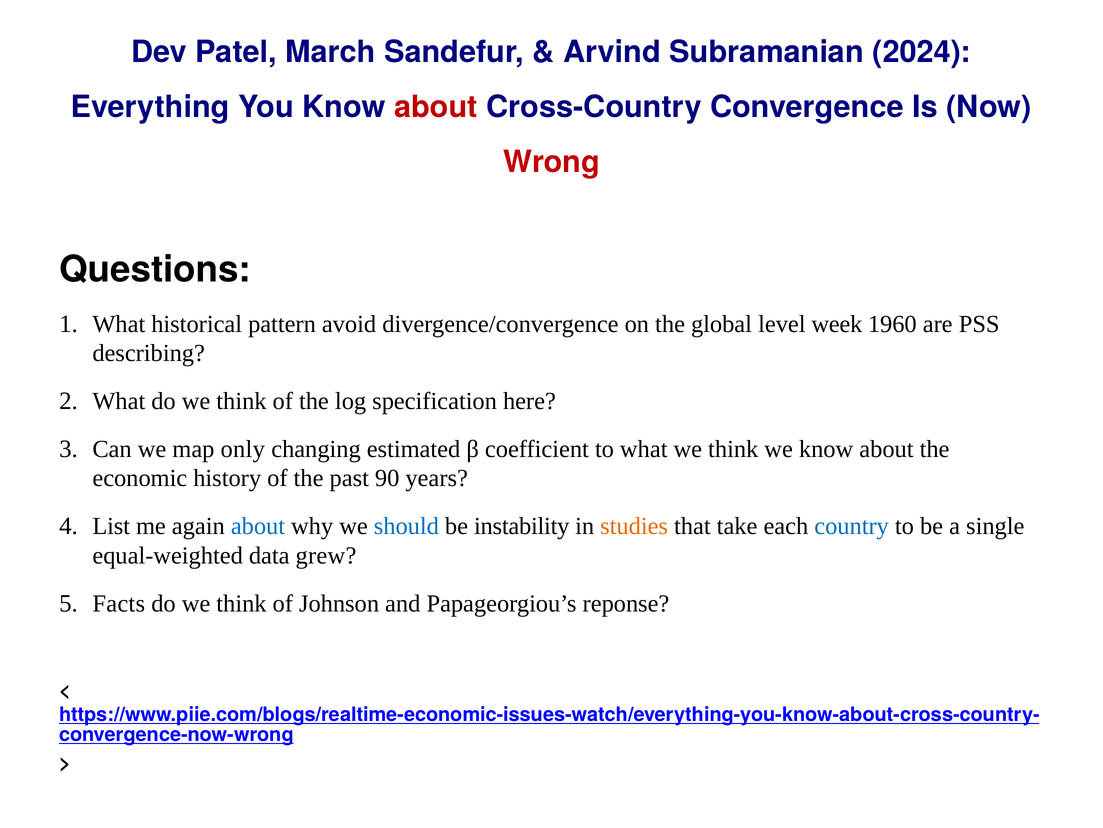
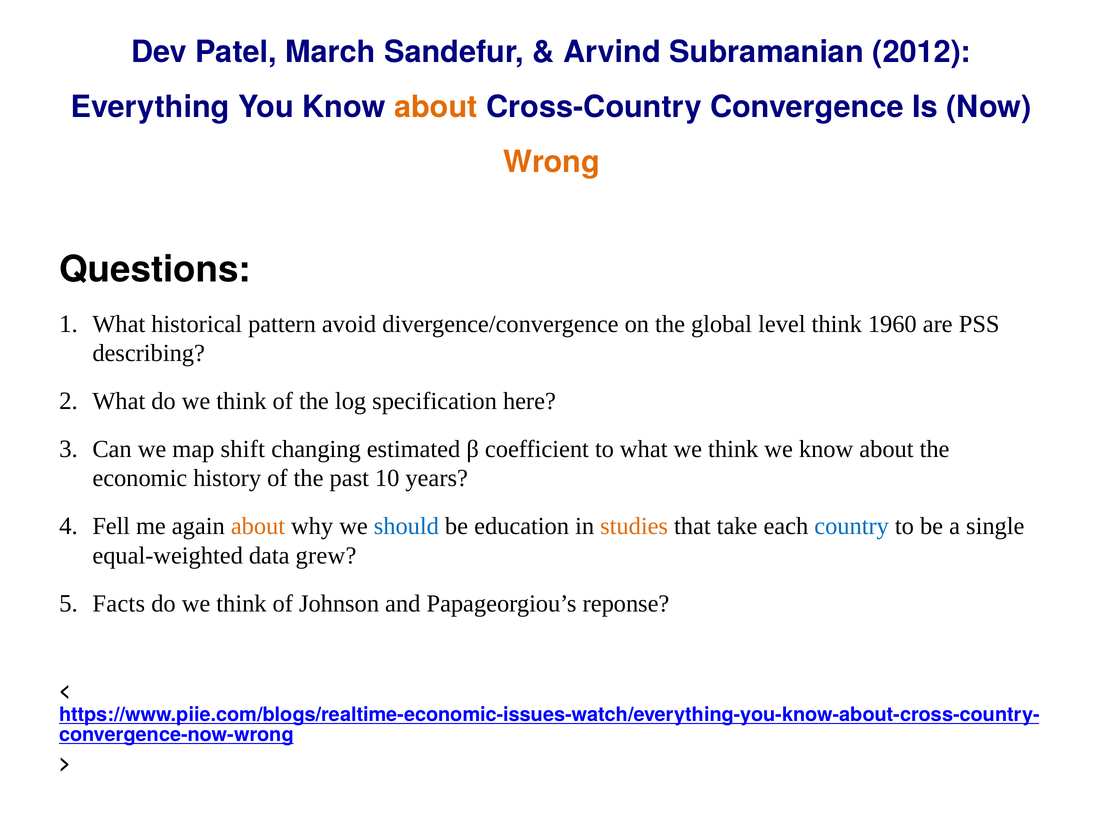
2024: 2024 -> 2012 (922, 52)
about colour: red -> orange (436, 107)
Wrong colour: red -> orange (552, 162)
level week: week -> think (837, 324)
only: only -> shift (243, 449)
90: 90 -> 10 (387, 478)
List: List -> Fell (111, 526)
about colour: blue -> orange (258, 526)
instability: instability -> education (522, 526)
